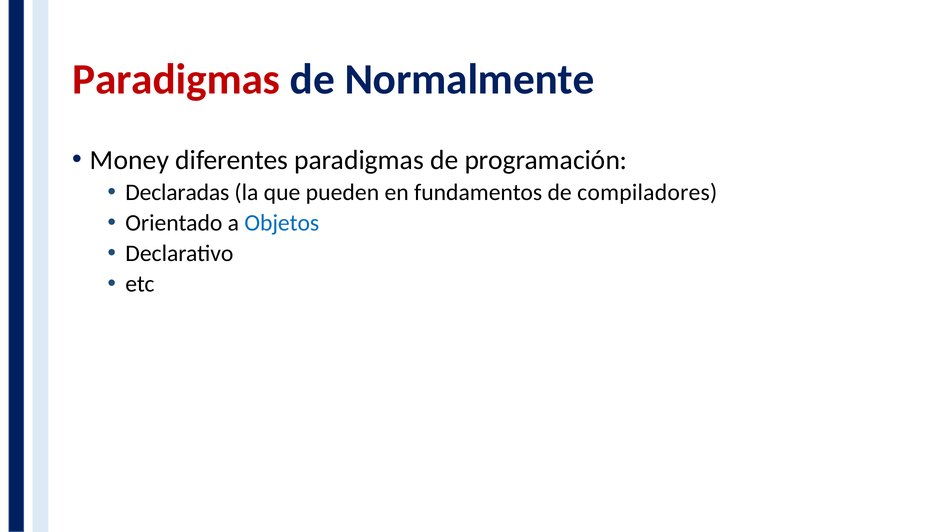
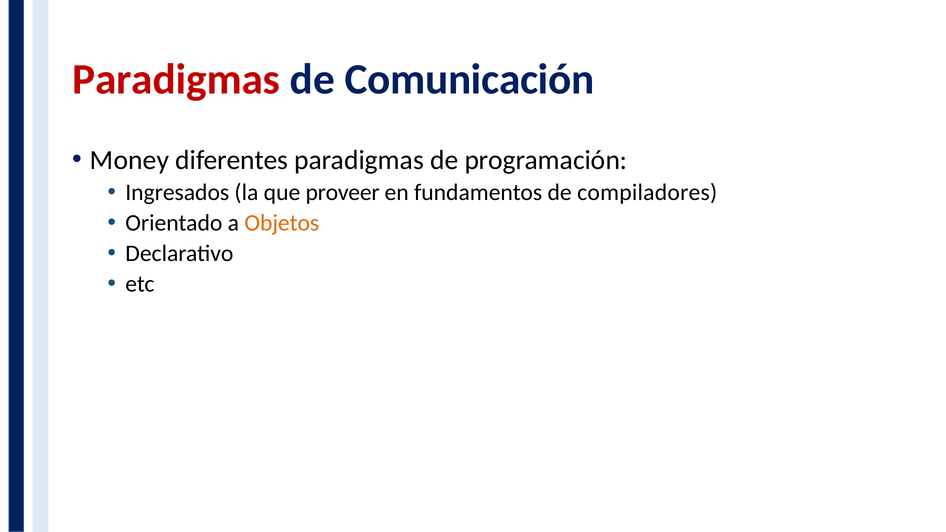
Normalmente: Normalmente -> Comunicación (470, 79)
Declaradas: Declaradas -> Ingresados (177, 193)
pueden: pueden -> proveer (343, 193)
Objetos colour: blue -> orange (282, 223)
